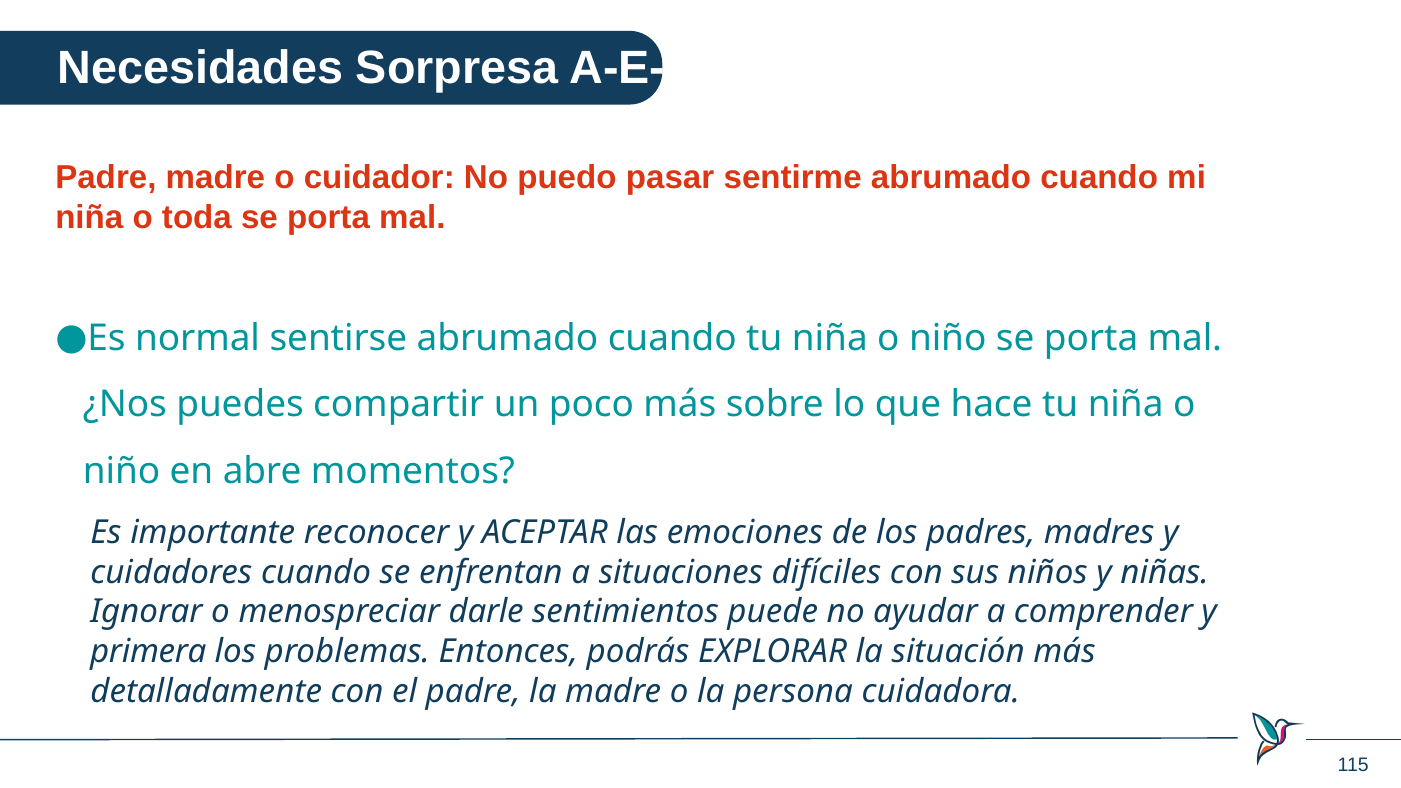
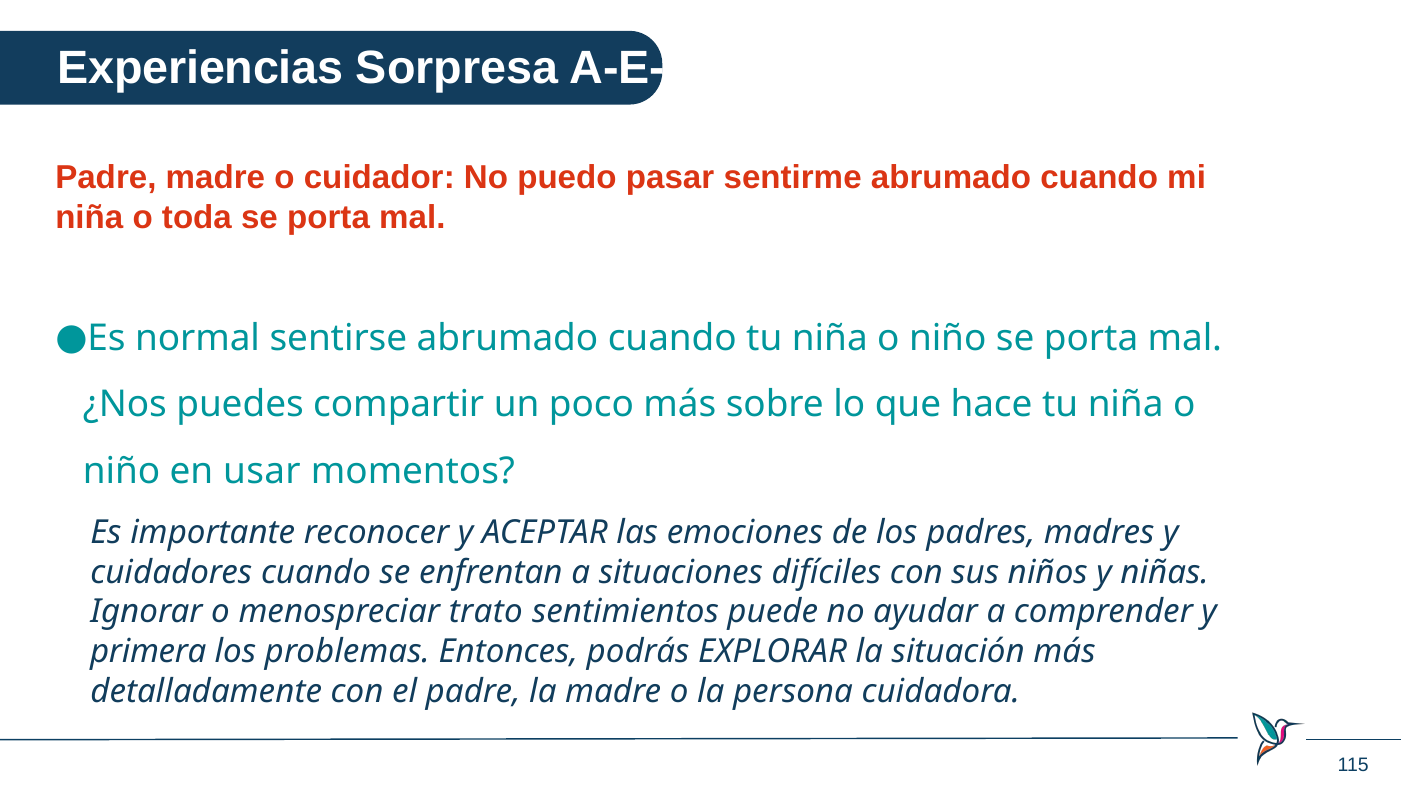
Necesidades: Necesidades -> Experiencias (201, 69)
abre: abre -> usar (262, 471)
darle: darle -> trato (486, 612)
